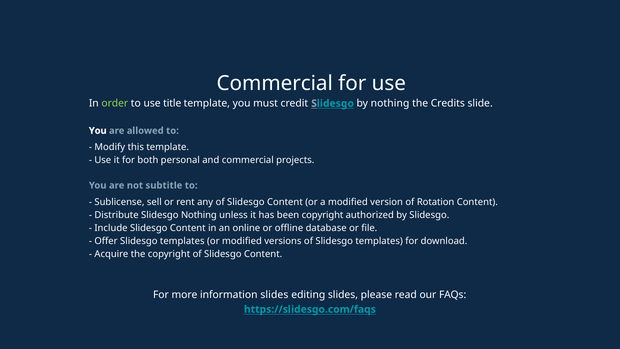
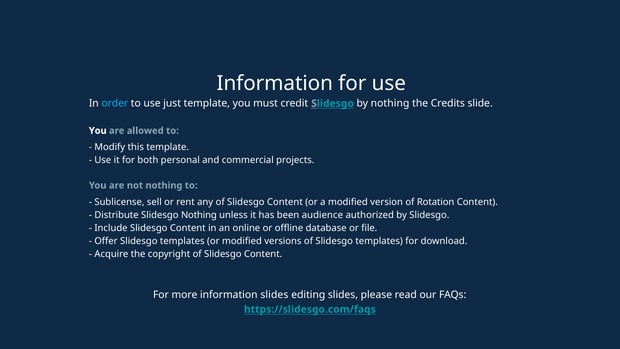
Commercial: Commercial -> Information (275, 83)
order colour: light green -> light blue (115, 103)
title: title -> just (172, 103)
not subtitle: subtitle -> nothing (164, 185)
been copyright: copyright -> audience (322, 215)
